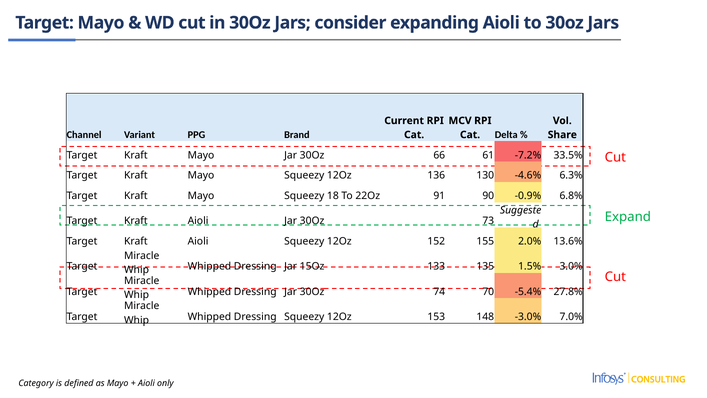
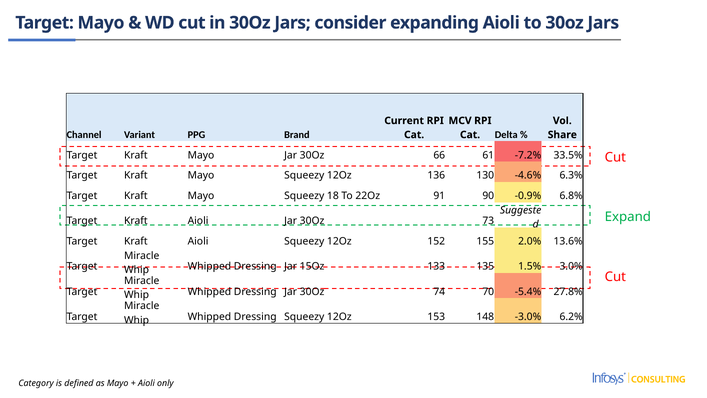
7.0%: 7.0% -> 6.2% (571, 317)
